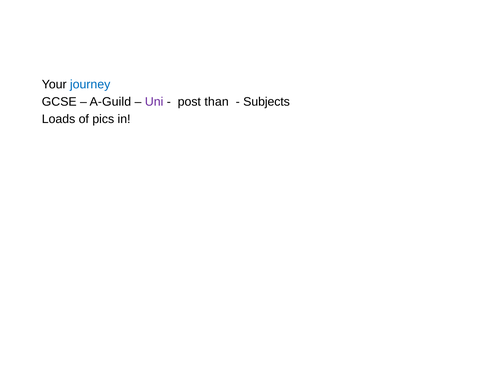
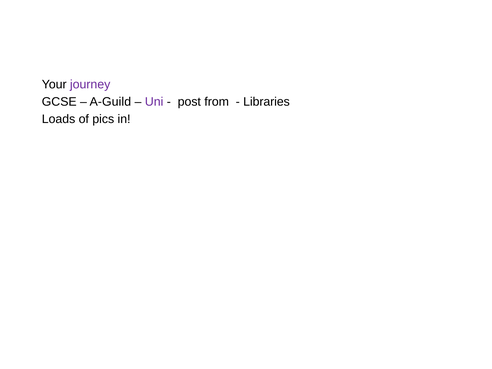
journey colour: blue -> purple (90, 85)
than: than -> from (217, 102)
Subjects: Subjects -> Libraries (267, 102)
